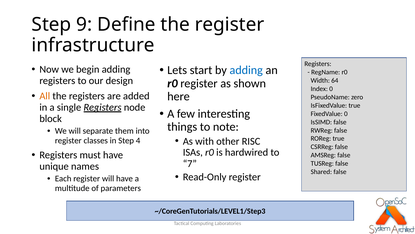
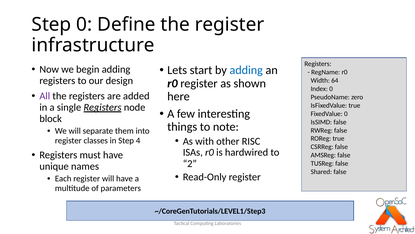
Step 9: 9 -> 0 (84, 25)
All colour: orange -> purple (45, 96)
7: 7 -> 2 (190, 163)
